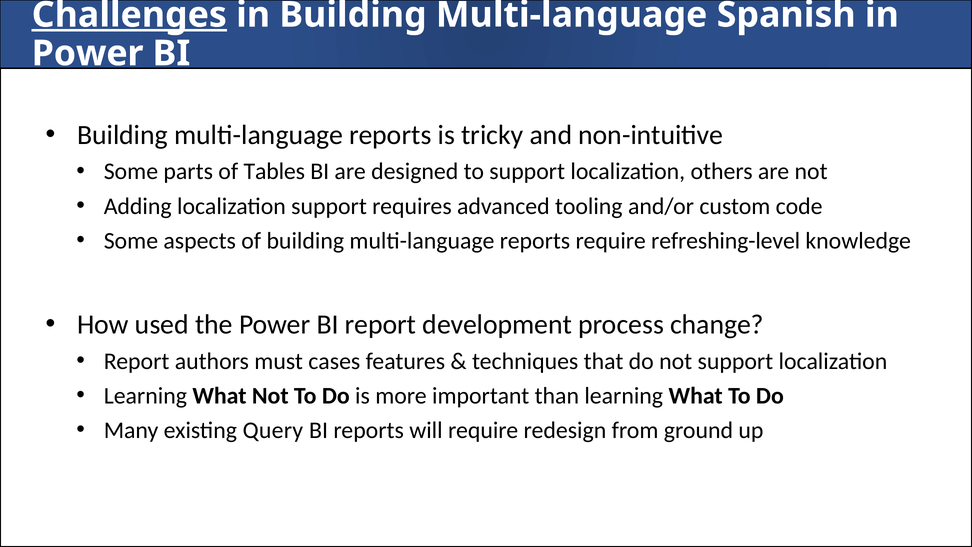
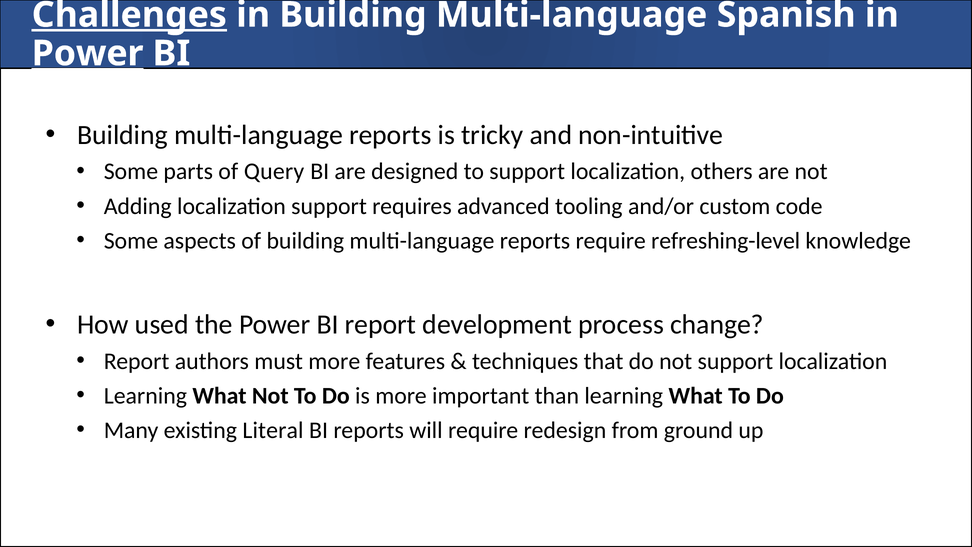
Power underline: none -> present (88, 53)
Tables: Tables -> Query (274, 172)
must cases: cases -> more (334, 361)
Query: Query -> Literal (273, 430)
